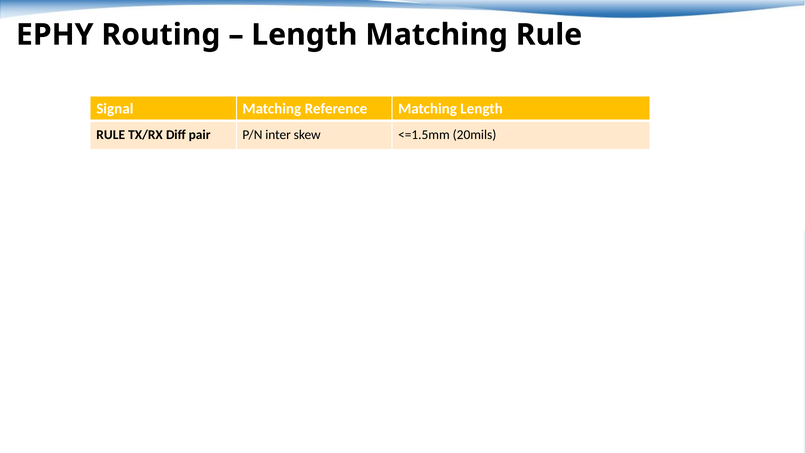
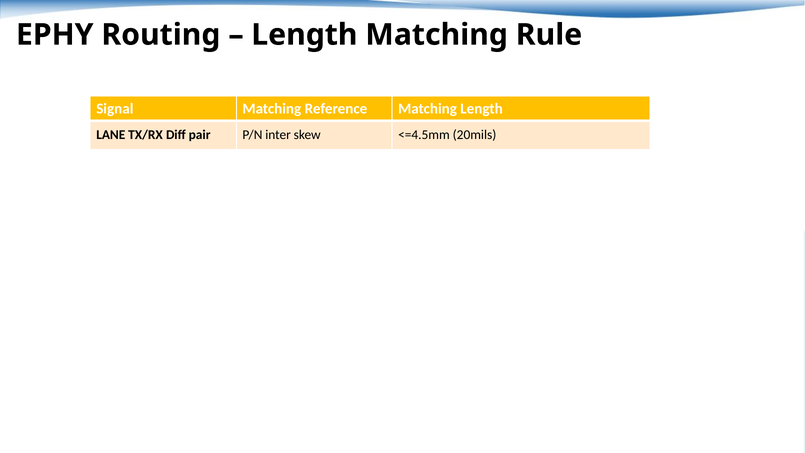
RULE: RULE -> LANE (111, 135)
<=1.5mm: <=1.5mm -> <=4.5mm (424, 135)
